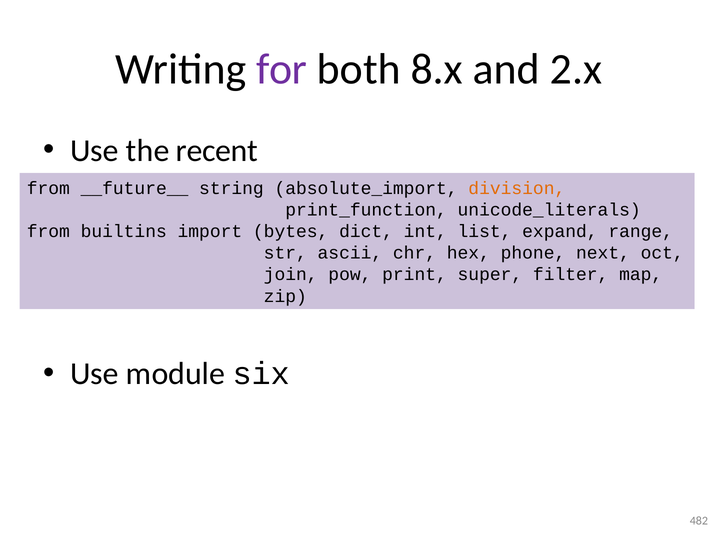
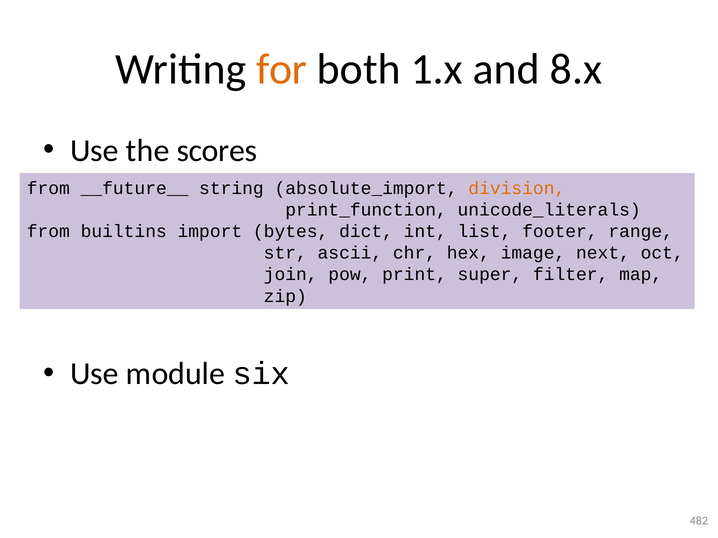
for colour: purple -> orange (282, 70)
8.x: 8.x -> 1.x (437, 70)
2.x: 2.x -> 8.x (576, 70)
recent: recent -> scores (217, 151)
expand: expand -> footer (560, 232)
phone: phone -> image (533, 253)
